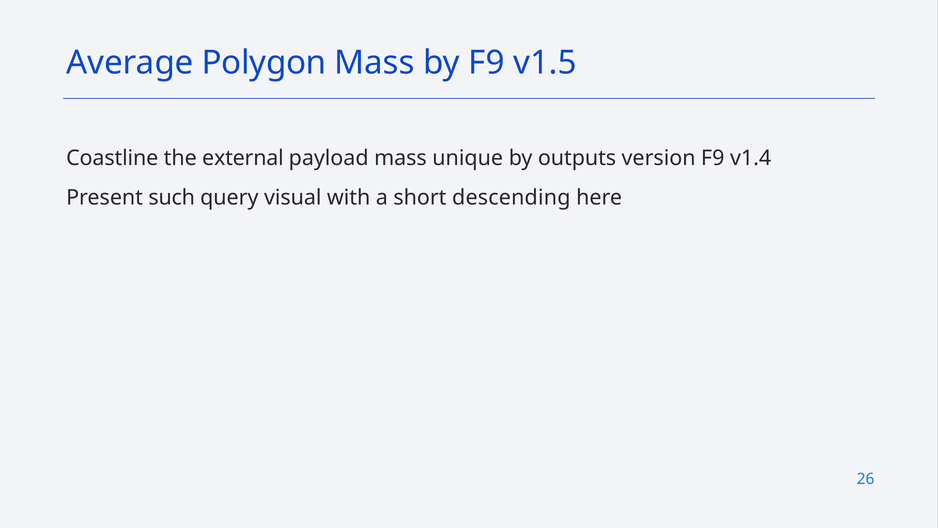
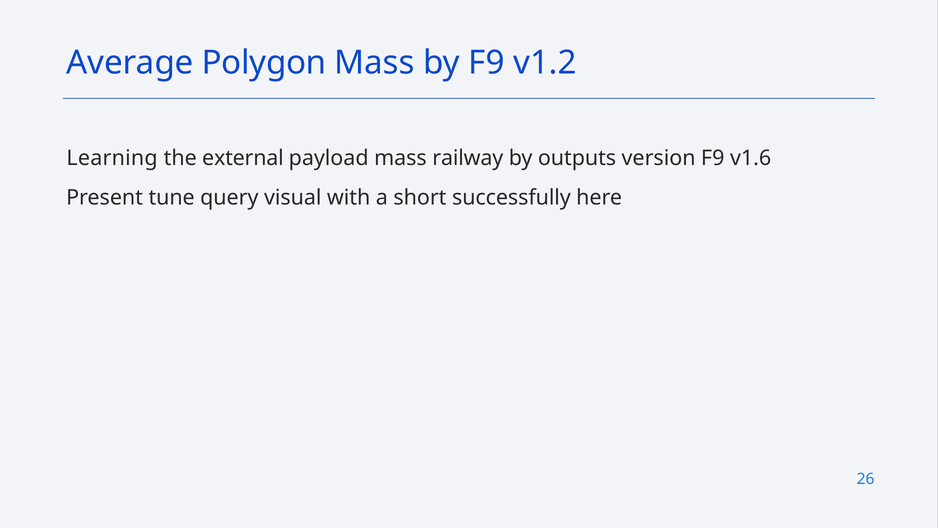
v1.5: v1.5 -> v1.2 (545, 63)
Coastline: Coastline -> Learning (112, 158)
unique: unique -> railway (468, 158)
v1.4: v1.4 -> v1.6 (751, 158)
such: such -> tune (172, 198)
descending: descending -> successfully (511, 198)
